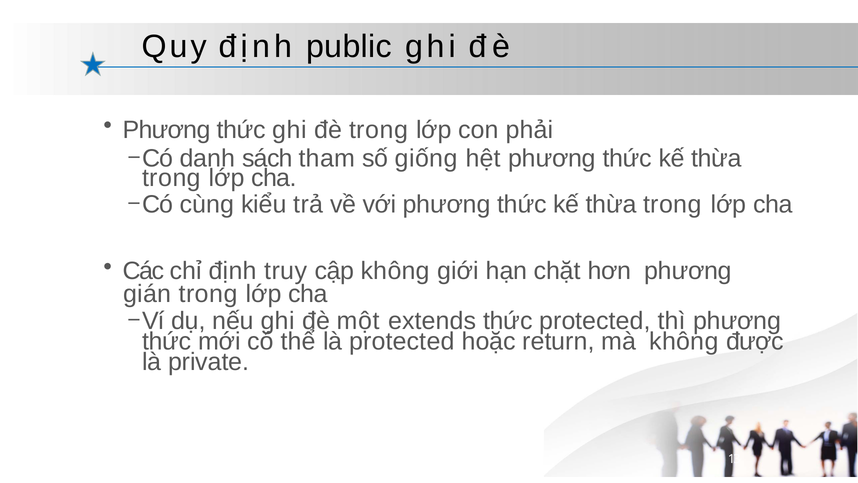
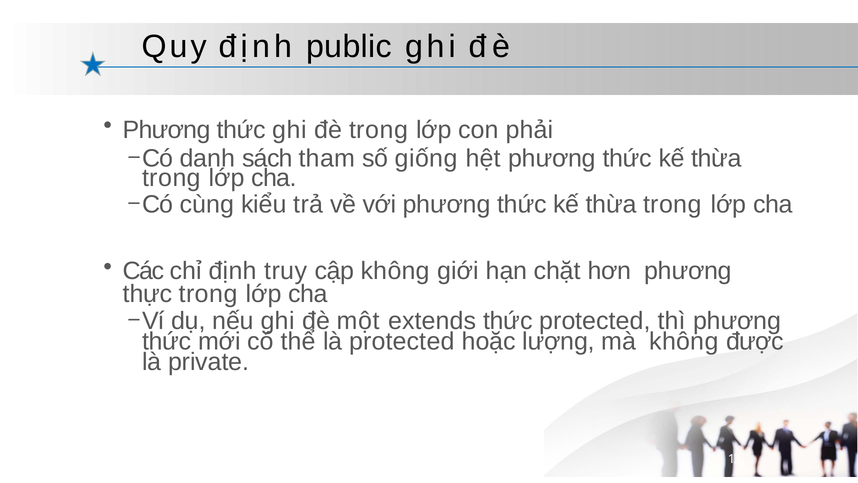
gián: gián -> thực (148, 294)
return: return -> lượng (558, 341)
